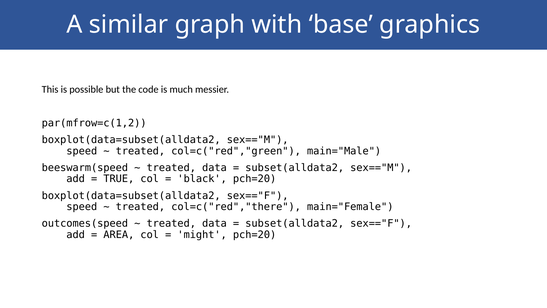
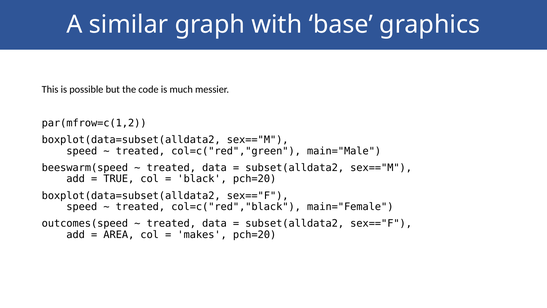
col=c("red","there: col=c("red","there -> col=c("red","black (236, 207)
might: might -> makes (202, 234)
